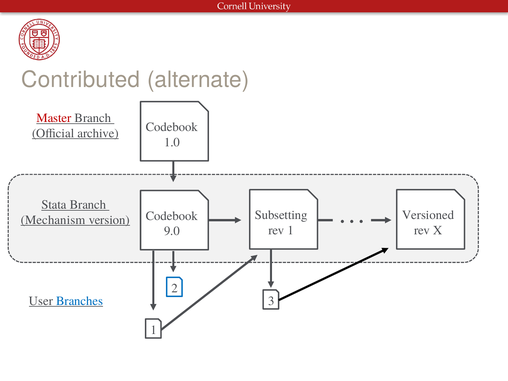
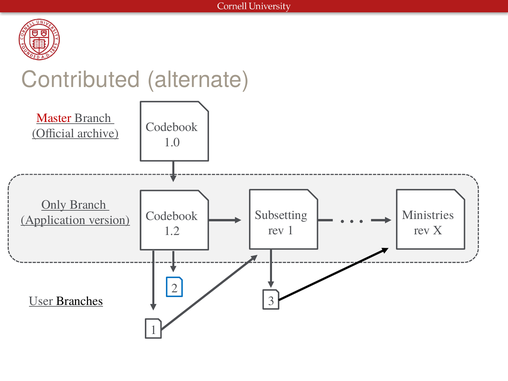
Stata: Stata -> Only (54, 205)
Versioned: Versioned -> Ministries (428, 215)
Mechanism: Mechanism -> Application (53, 220)
9.0: 9.0 -> 1.2 (172, 231)
Branches colour: blue -> black (80, 301)
